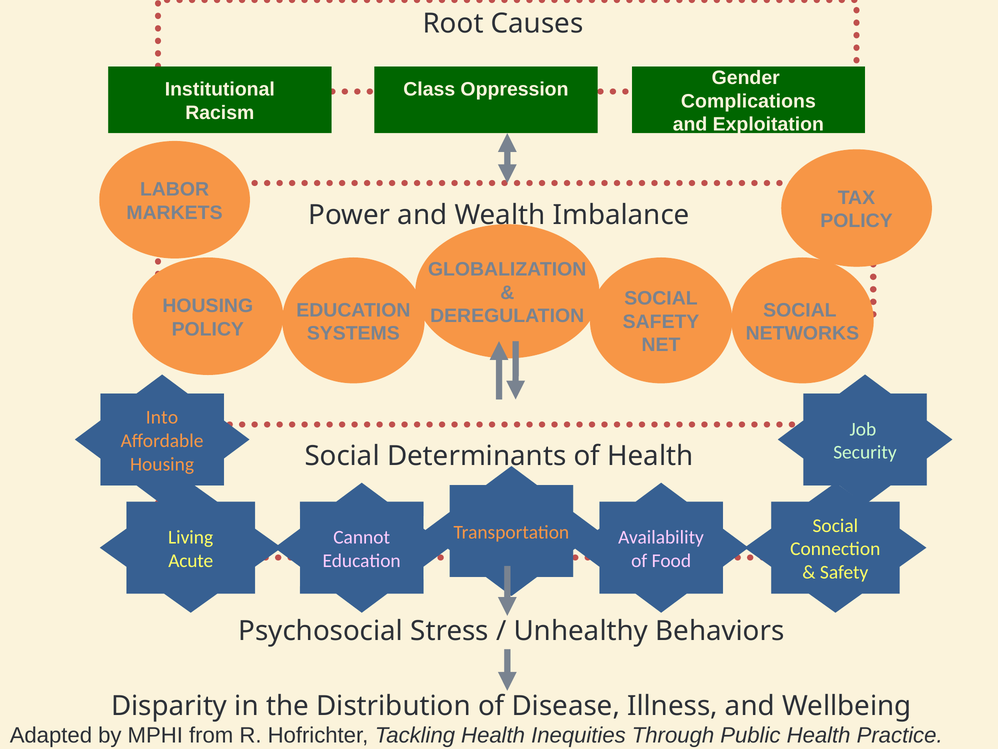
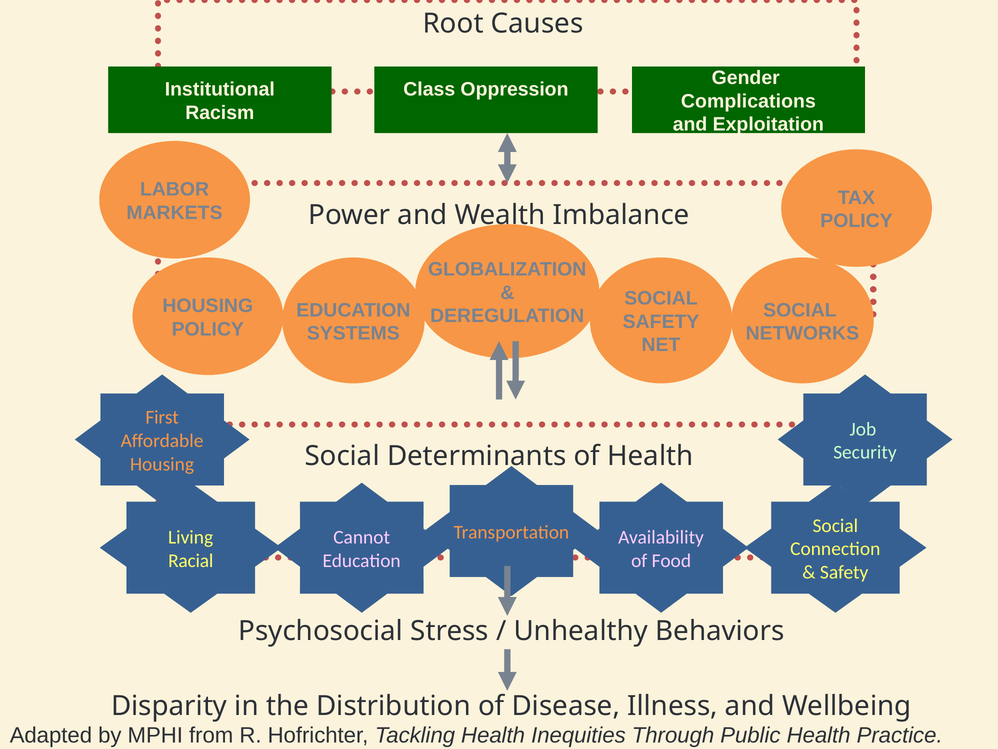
Into: Into -> First (162, 417)
Acute: Acute -> Racial (191, 560)
